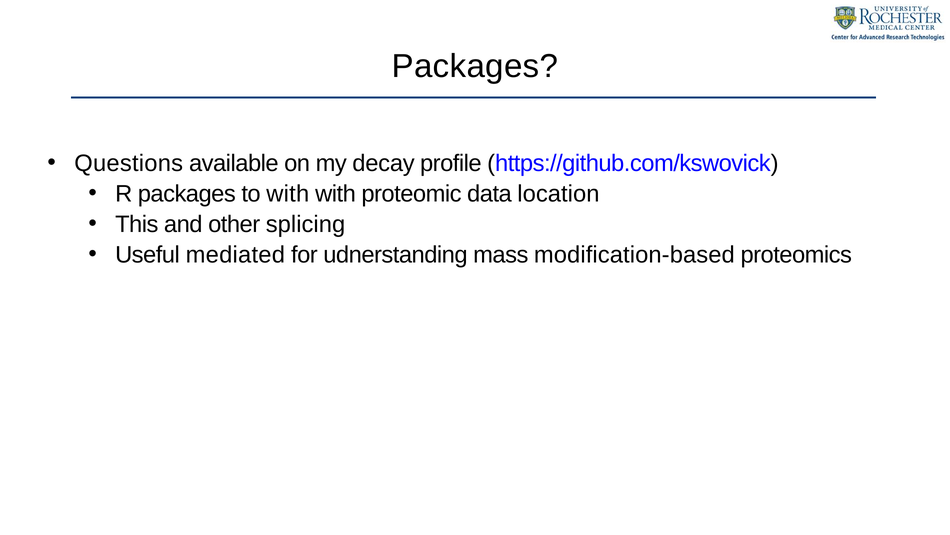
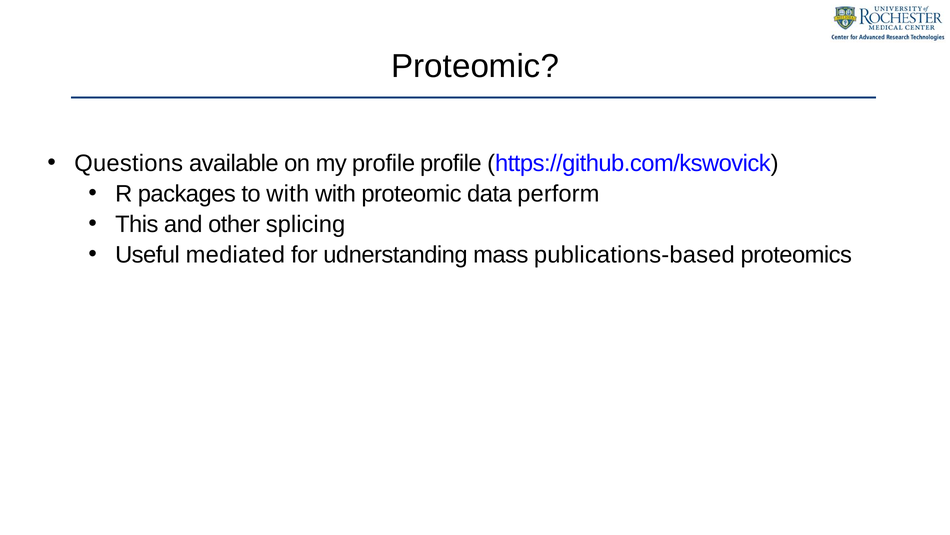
Packages: Packages -> Proteomic (475, 66)
my decay: decay -> profile (384, 163)
location: location -> perform (558, 193)
modification-based: modification-based -> publications-based (634, 254)
